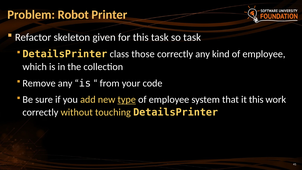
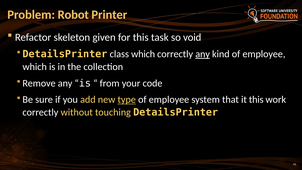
so task: task -> void (192, 37)
class those: those -> which (143, 54)
any underline: none -> present (203, 54)
